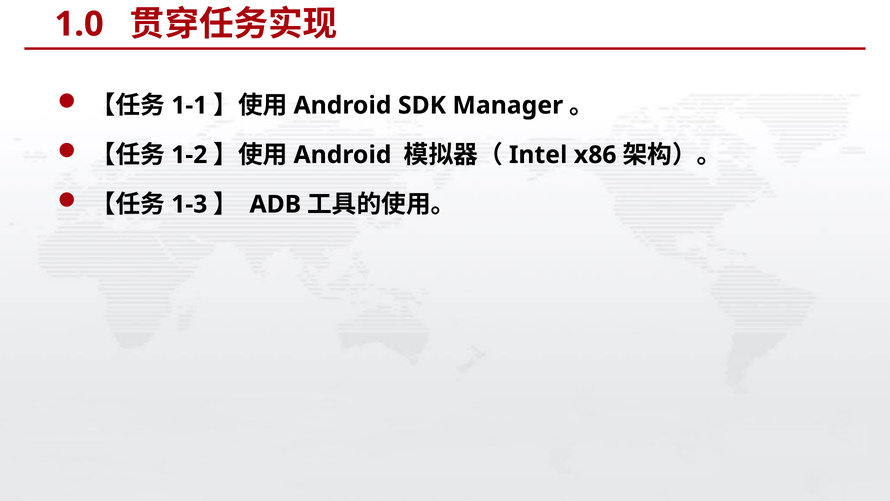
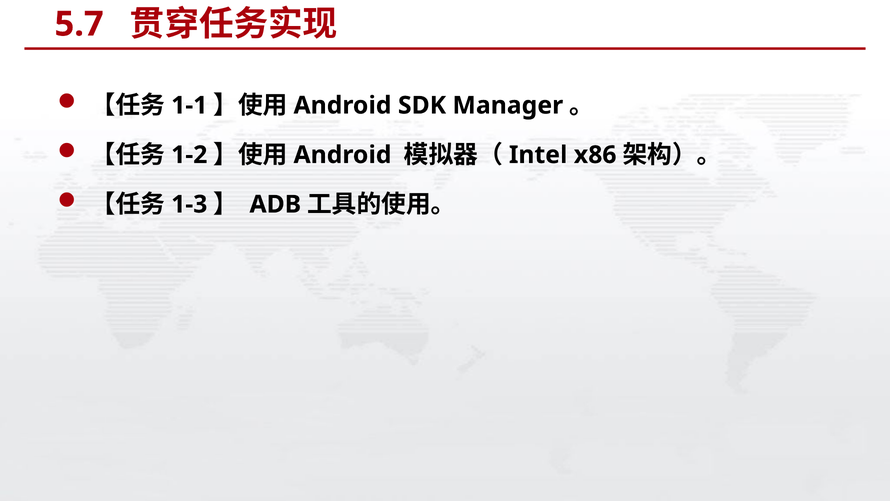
1.0: 1.0 -> 5.7 (79, 24)
